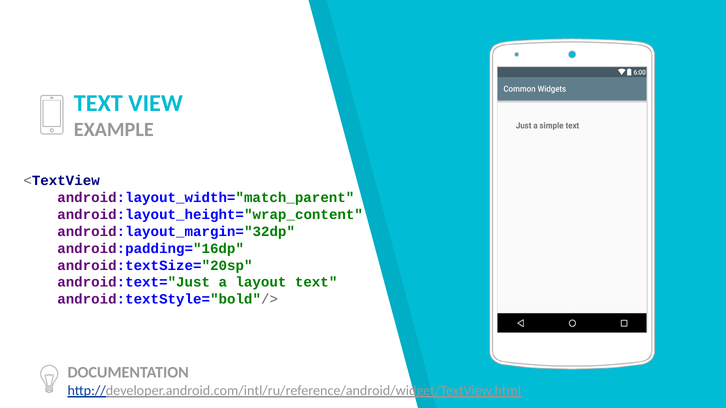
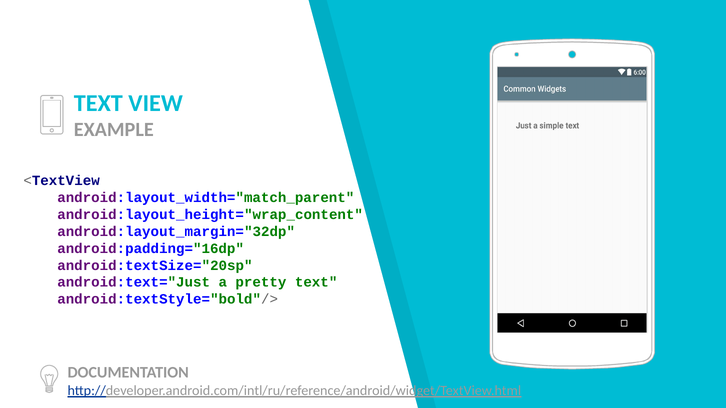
layout: layout -> pretty (261, 283)
